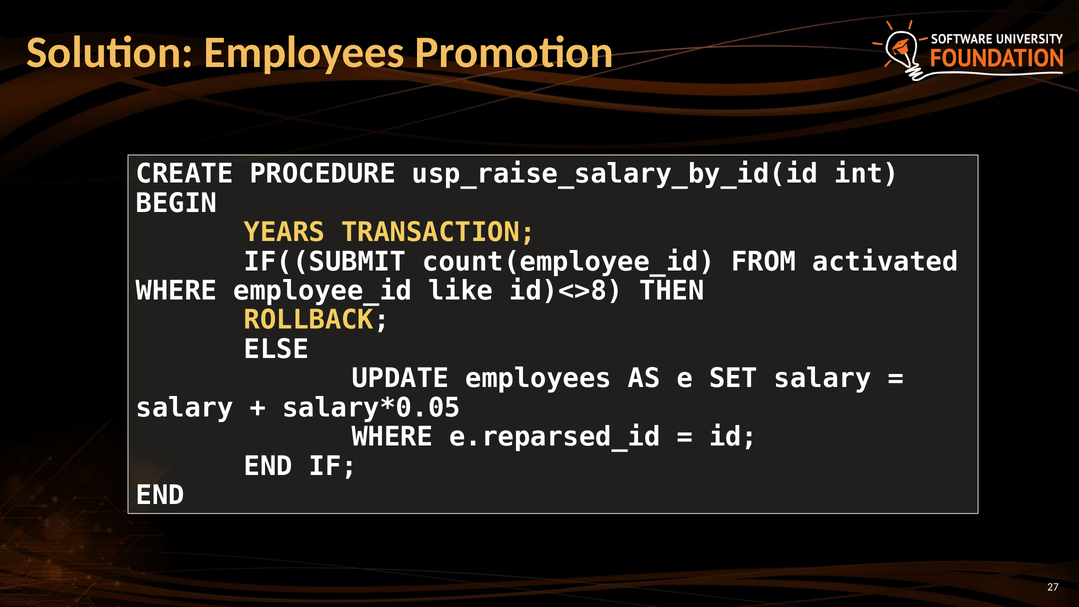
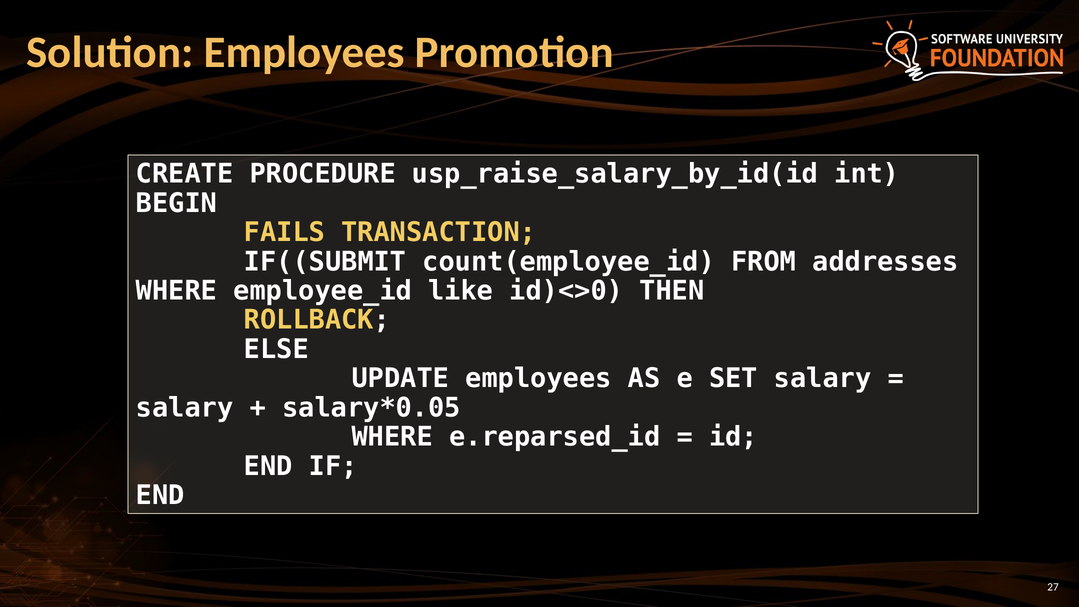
YEARS: YEARS -> FAILS (284, 232)
activated: activated -> addresses (885, 262)
id)<>8: id)<>8 -> id)<>0 (566, 291)
